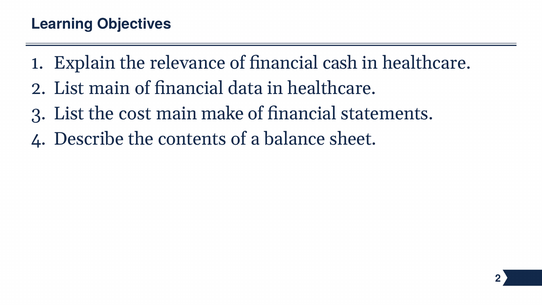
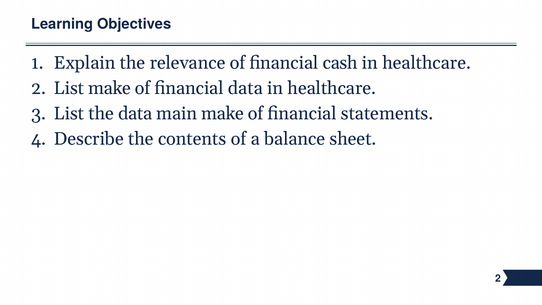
List main: main -> make (110, 88)
the cost: cost -> data (135, 114)
